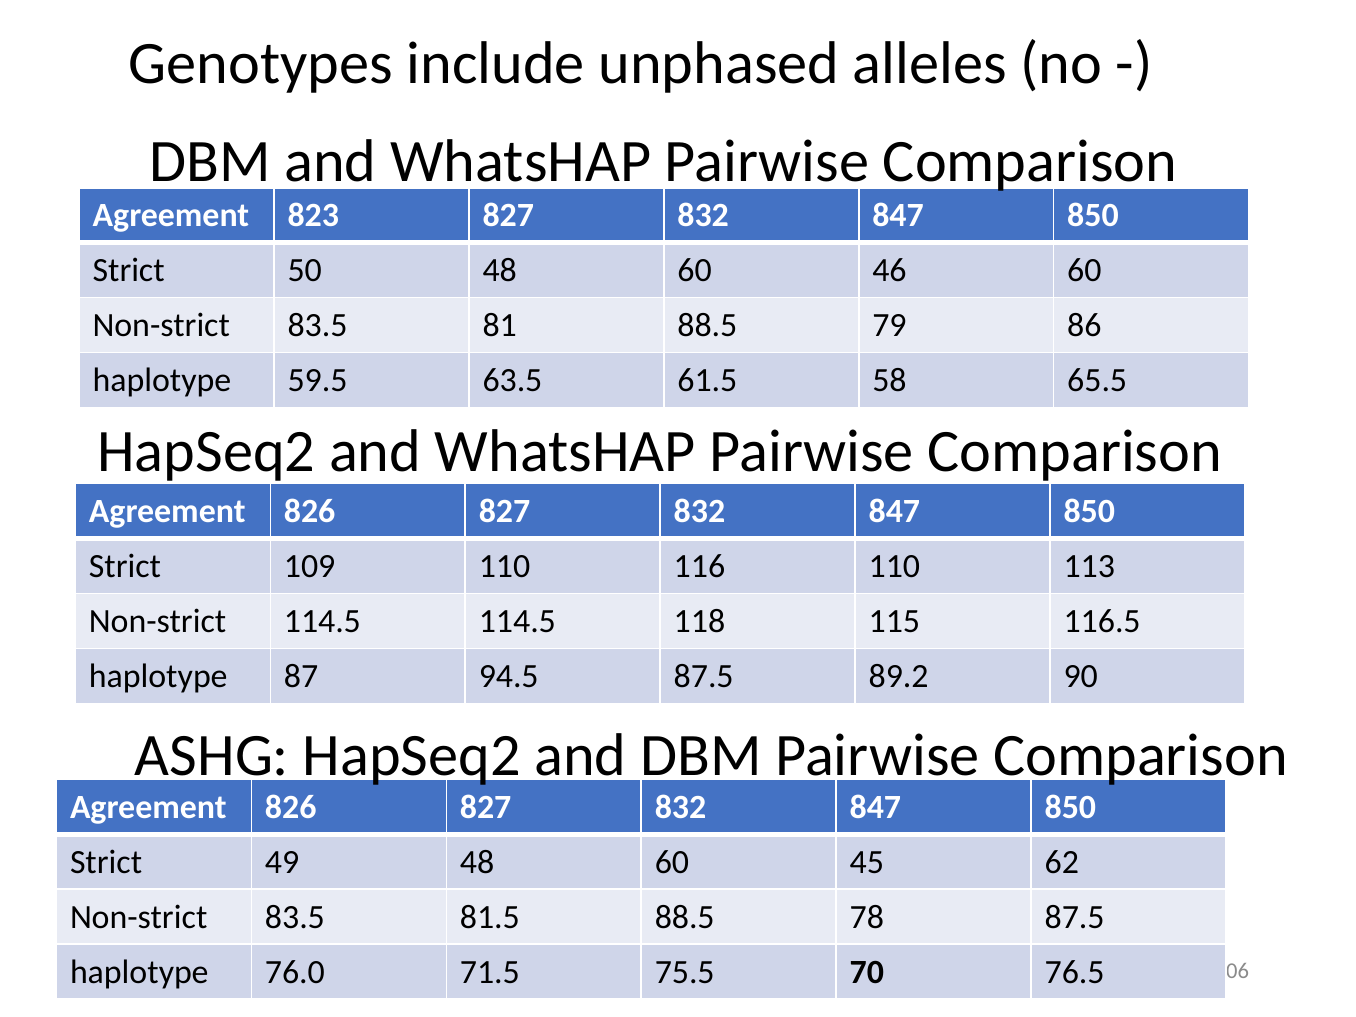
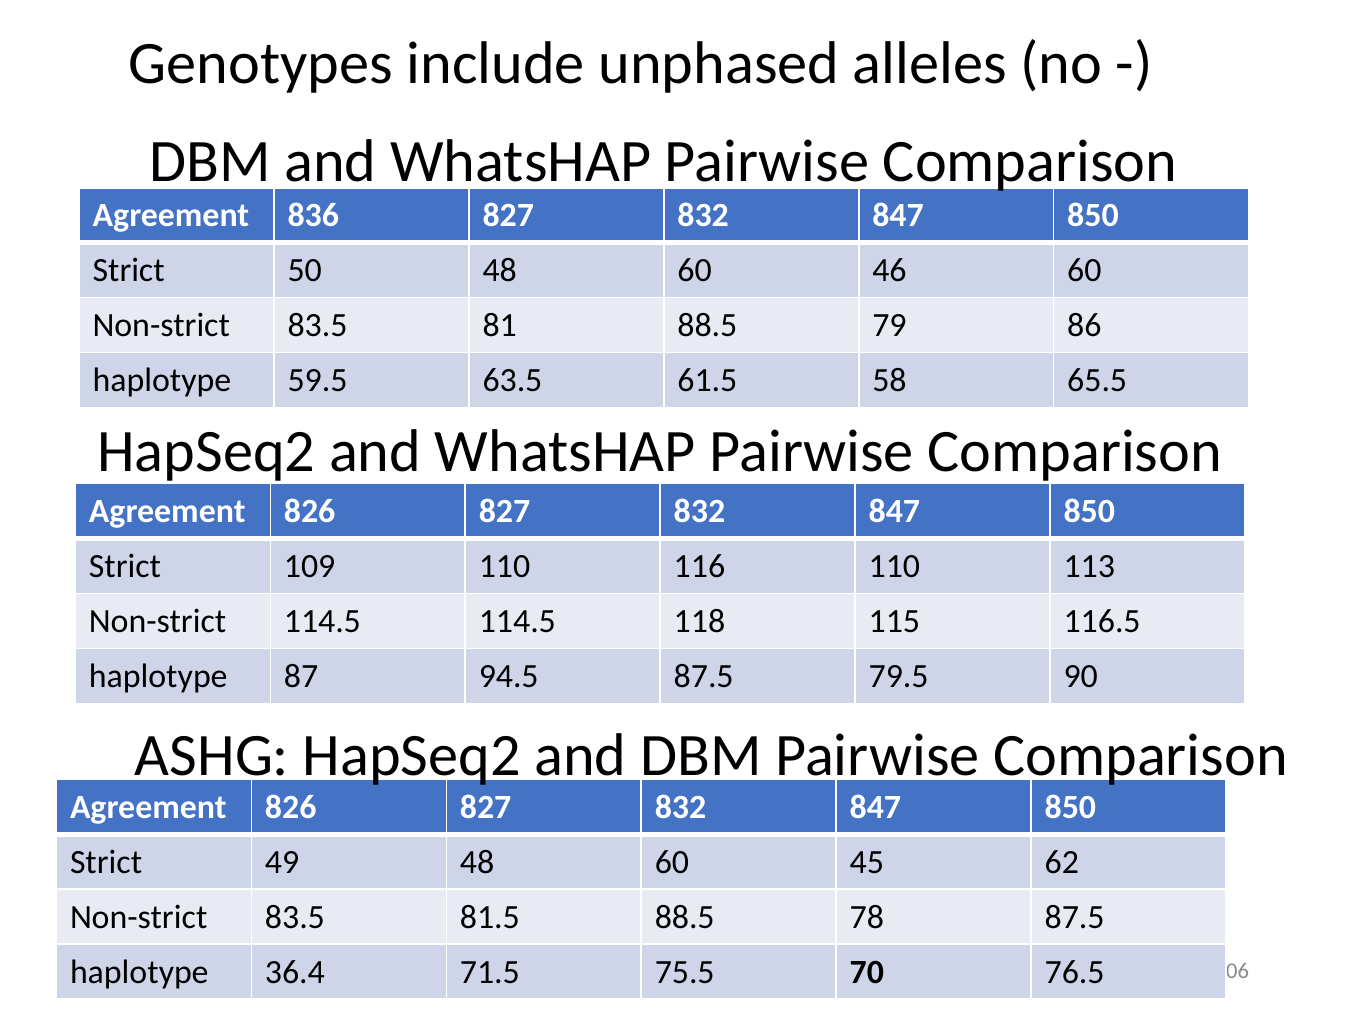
823: 823 -> 836 (313, 216)
89.2: 89.2 -> 79.5 (899, 676)
76.0: 76.0 -> 36.4 (295, 972)
